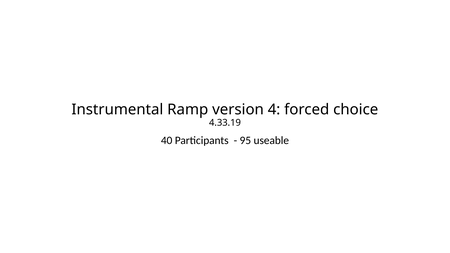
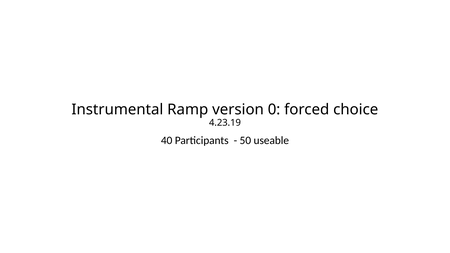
4: 4 -> 0 (274, 110)
4.33.19: 4.33.19 -> 4.23.19 (225, 123)
95: 95 -> 50 (245, 141)
